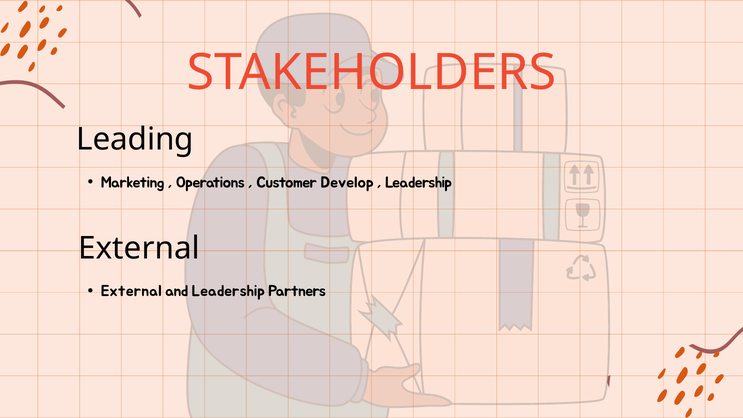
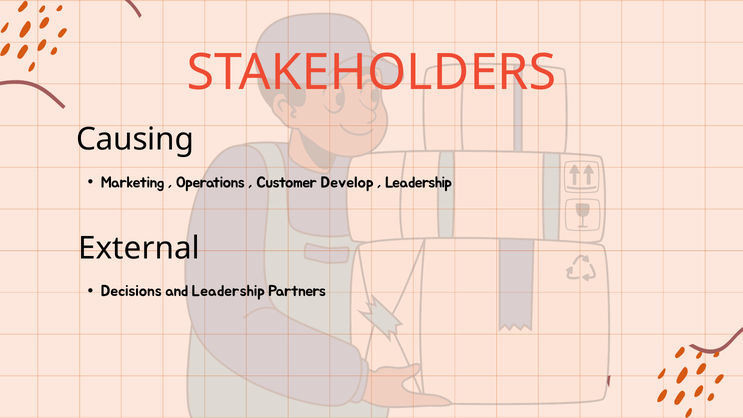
Leading: Leading -> Causing (135, 140)
External: External -> Decisions (131, 291)
